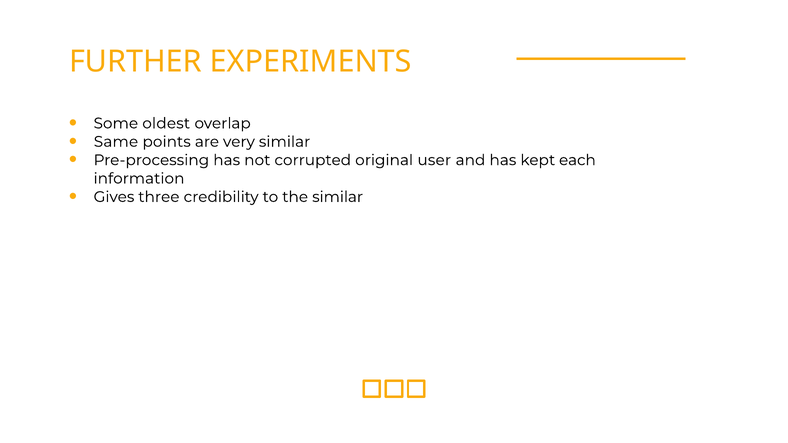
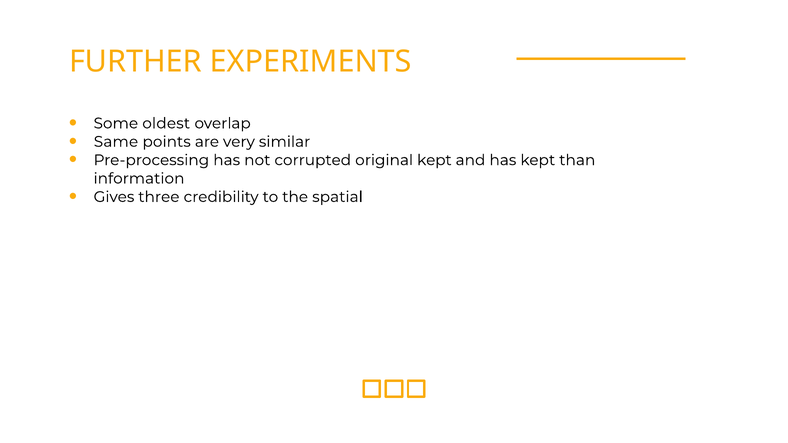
original user: user -> kept (434, 160)
each: each -> than (577, 160)
the similar: similar -> spatial (338, 197)
